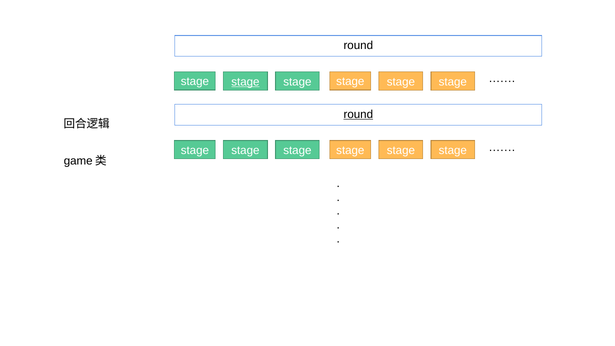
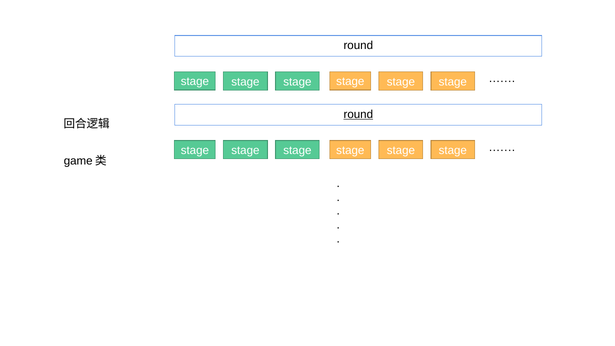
stage underline: present -> none (245, 82)
